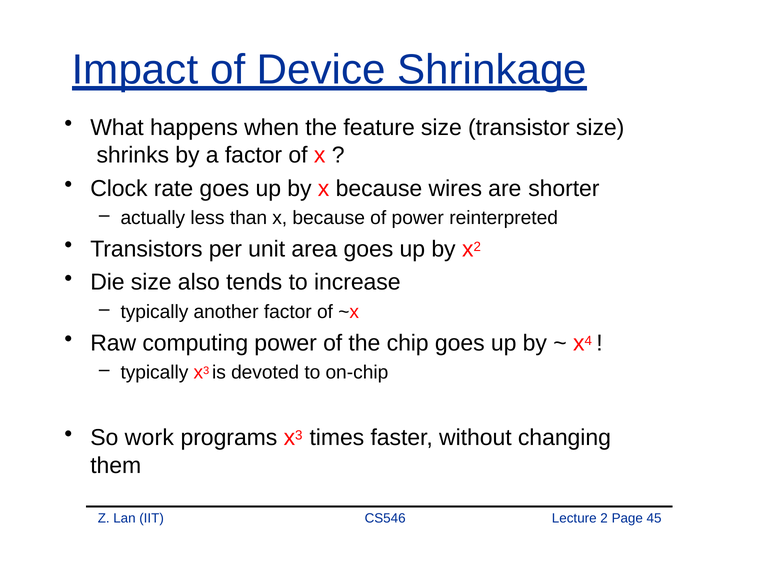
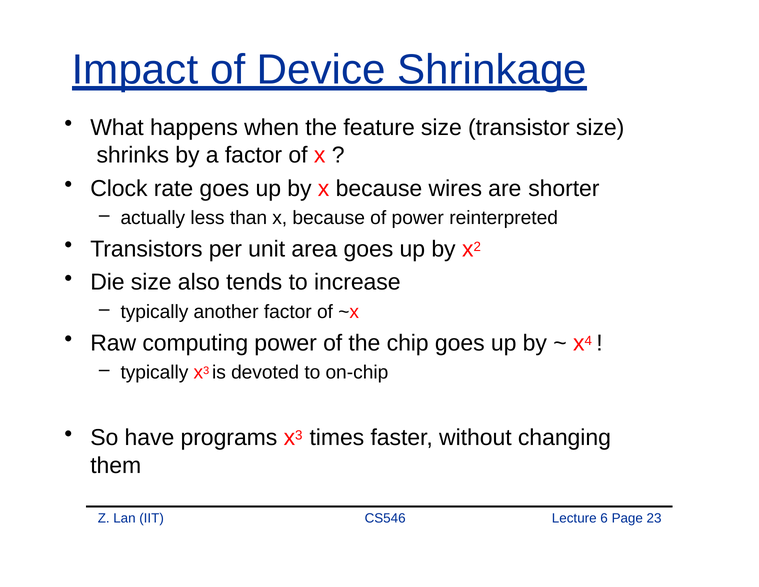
work: work -> have (149, 437)
Lecture 2: 2 -> 6 (604, 518)
45: 45 -> 23 (654, 518)
